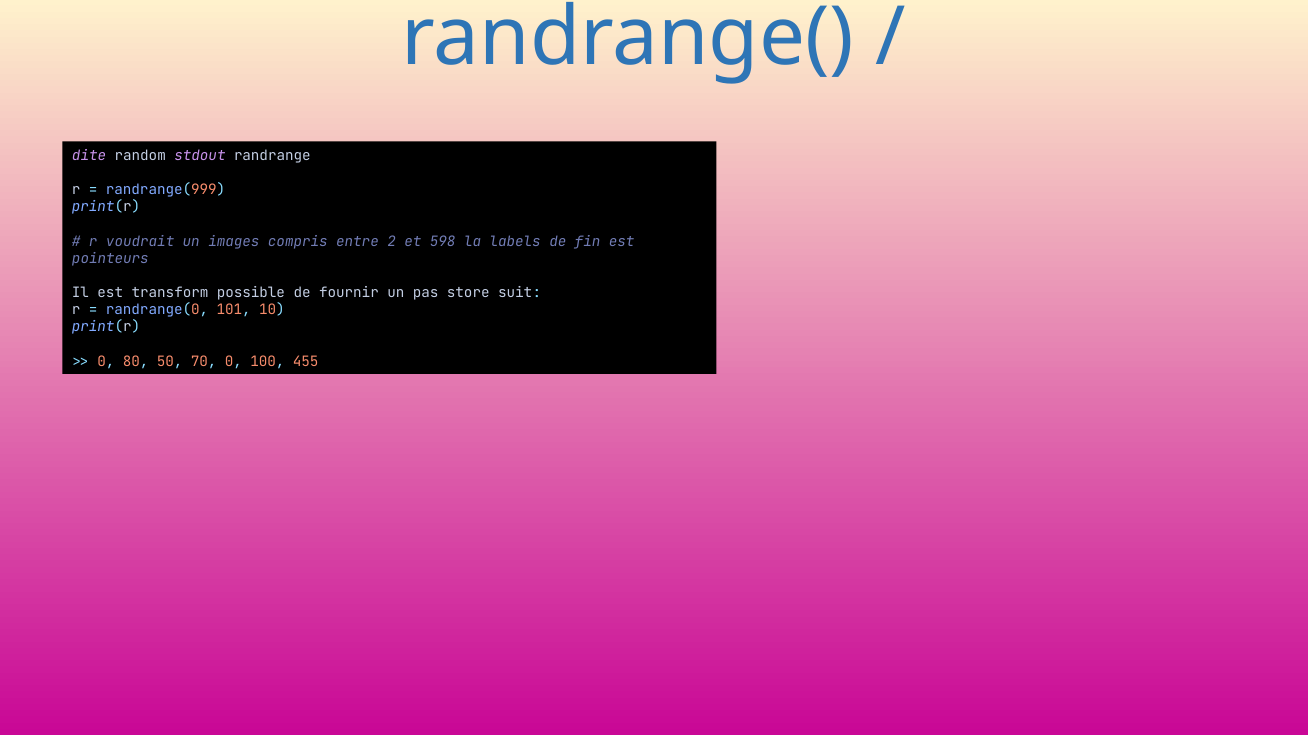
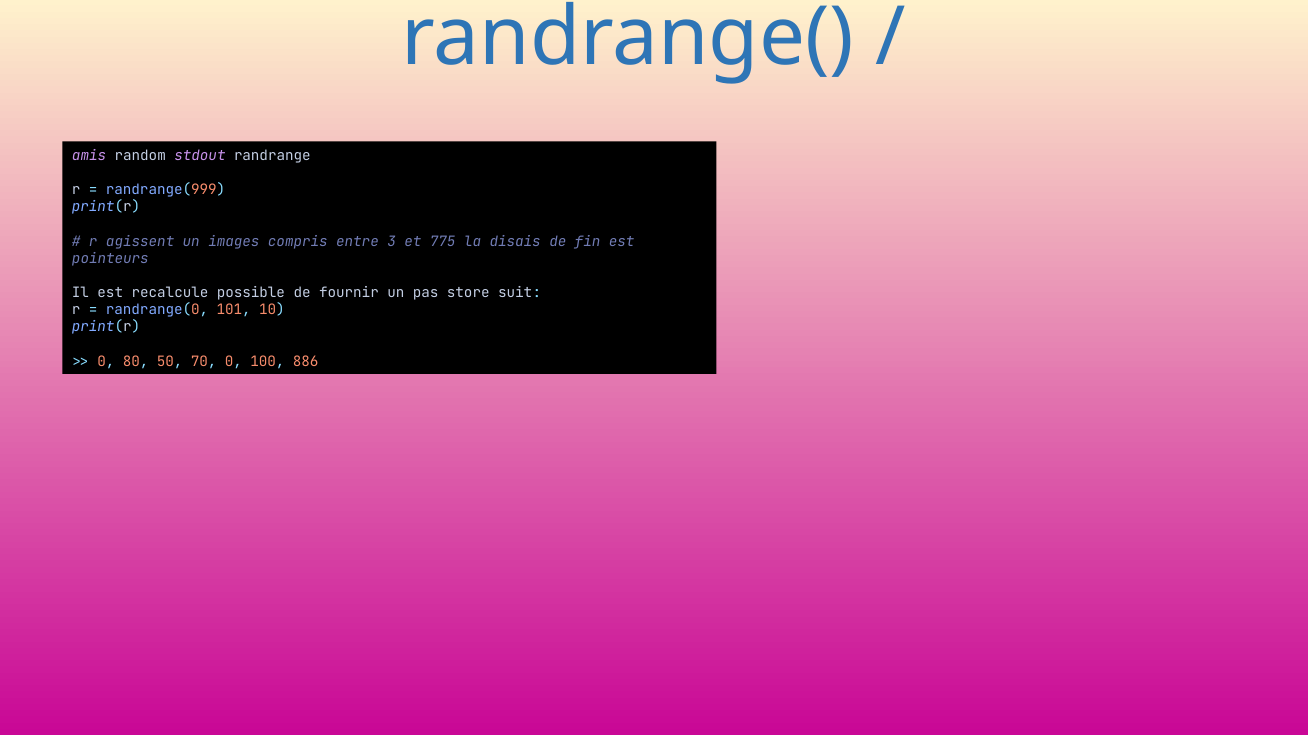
dite: dite -> amis (89, 156)
voudrait: voudrait -> agissent (140, 241)
2: 2 -> 3 (392, 241)
598: 598 -> 775 (443, 241)
labels: labels -> disais (515, 241)
transform: transform -> recalcule (170, 293)
455: 455 -> 886 (306, 361)
